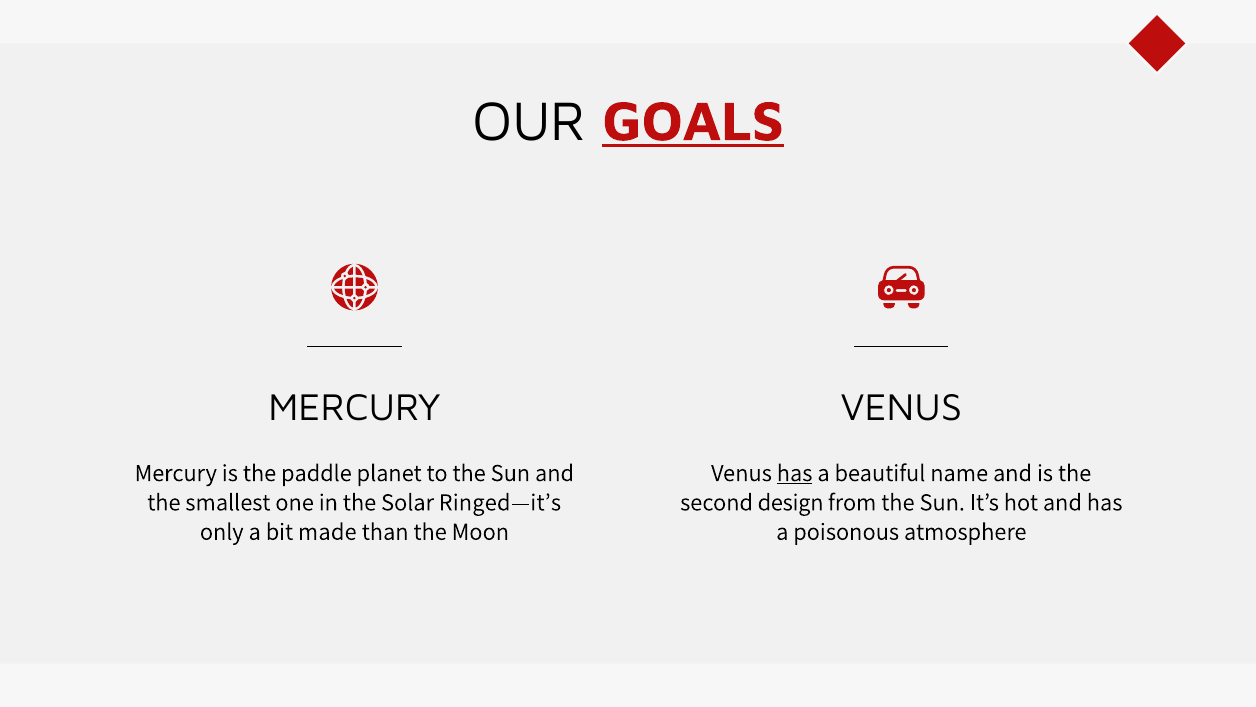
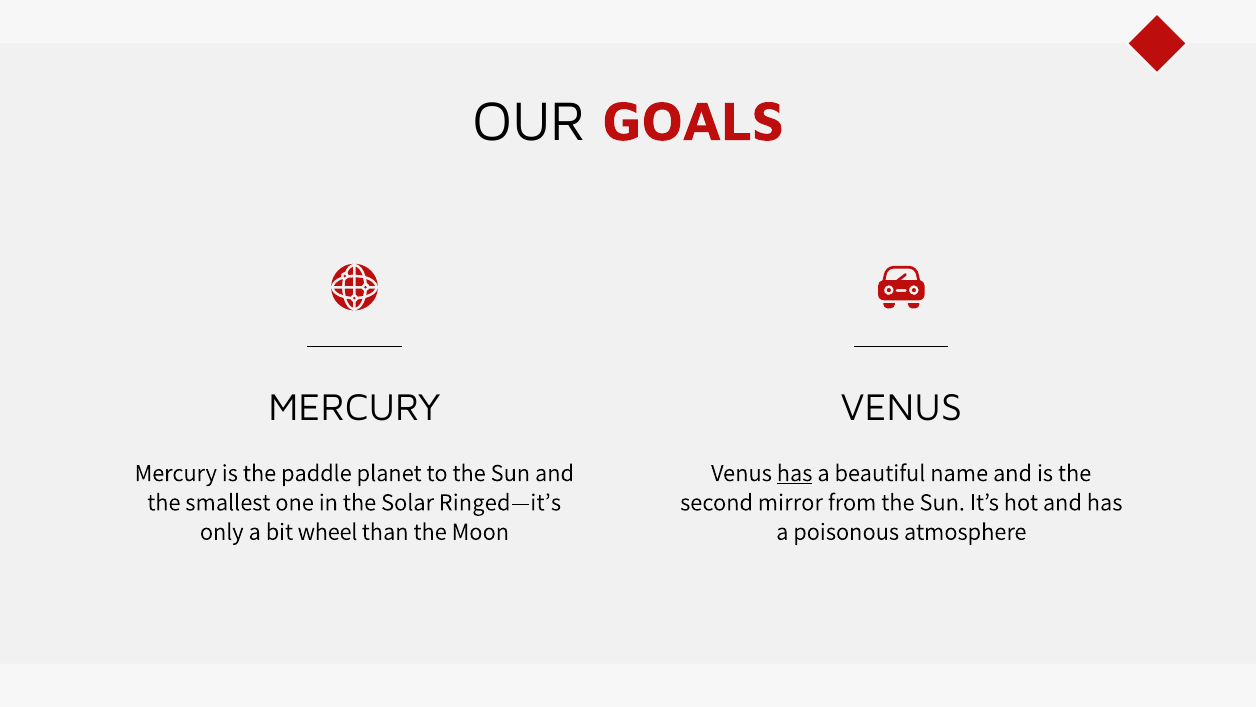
GOALS underline: present -> none (693, 122)
design: design -> mirror (790, 502)
made: made -> wheel (328, 531)
